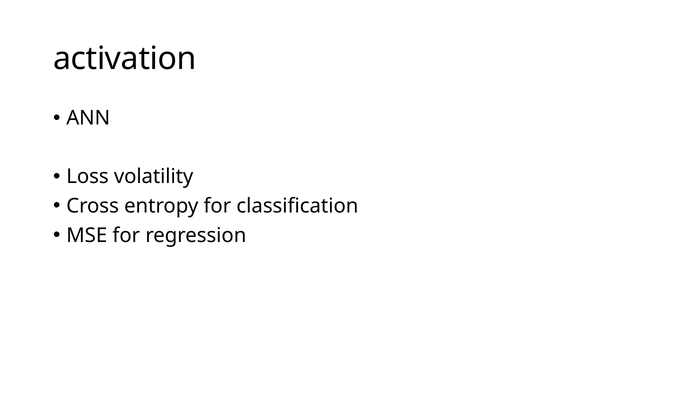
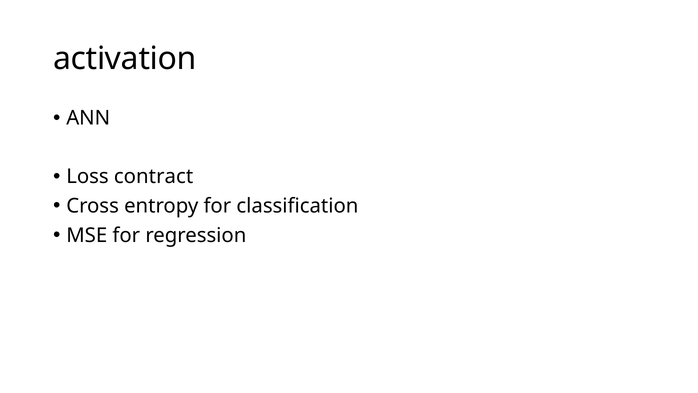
volatility: volatility -> contract (154, 177)
